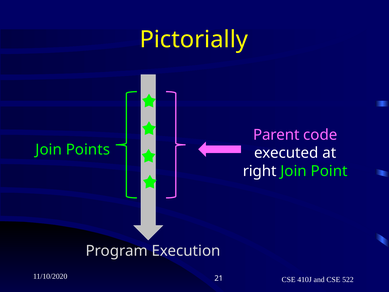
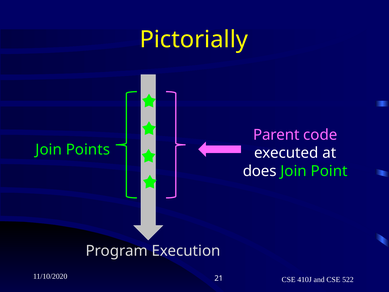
right: right -> does (260, 171)
